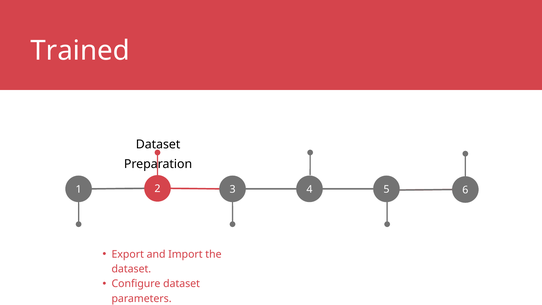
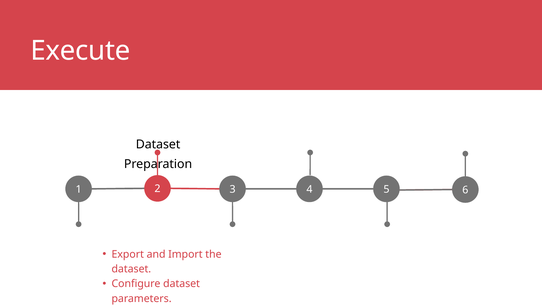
Trained: Trained -> Execute (80, 51)
